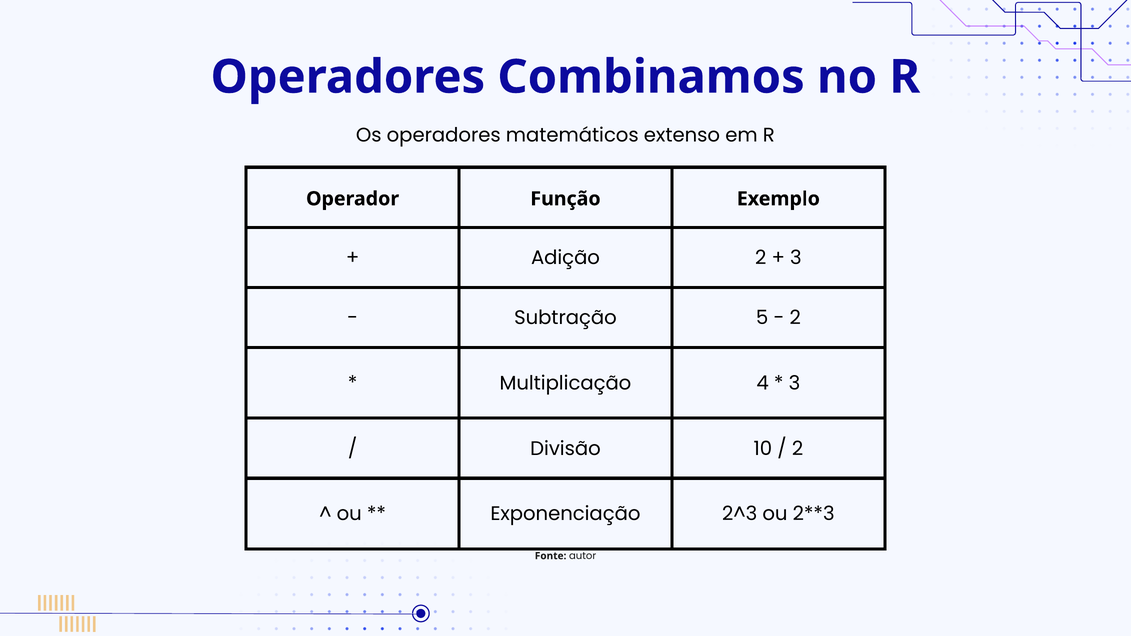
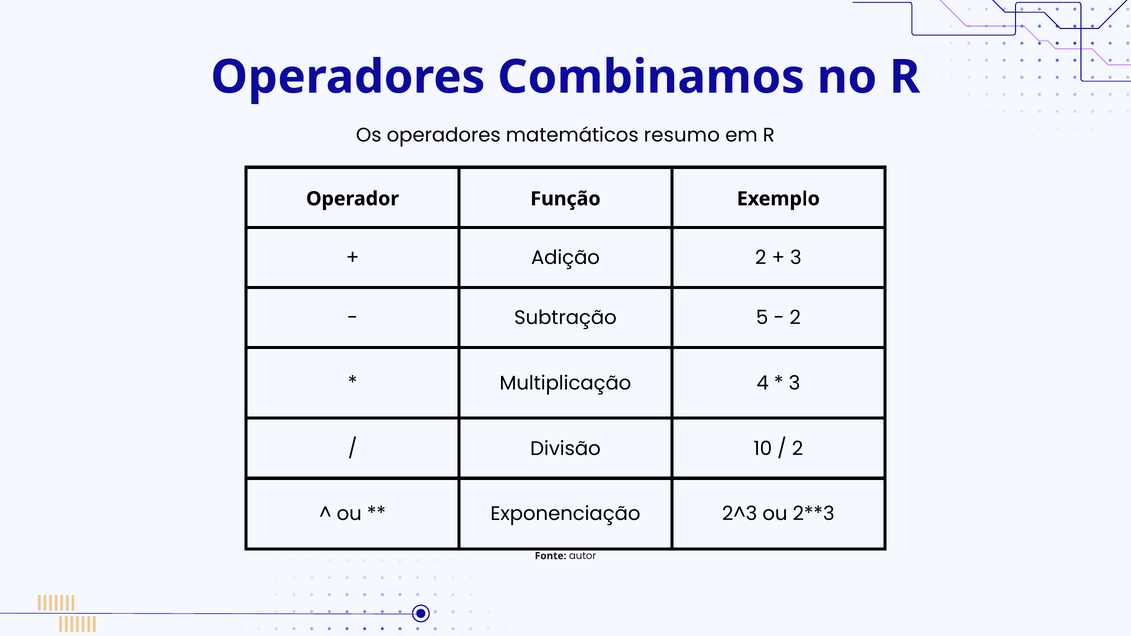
extenso: extenso -> resumo (682, 135)
